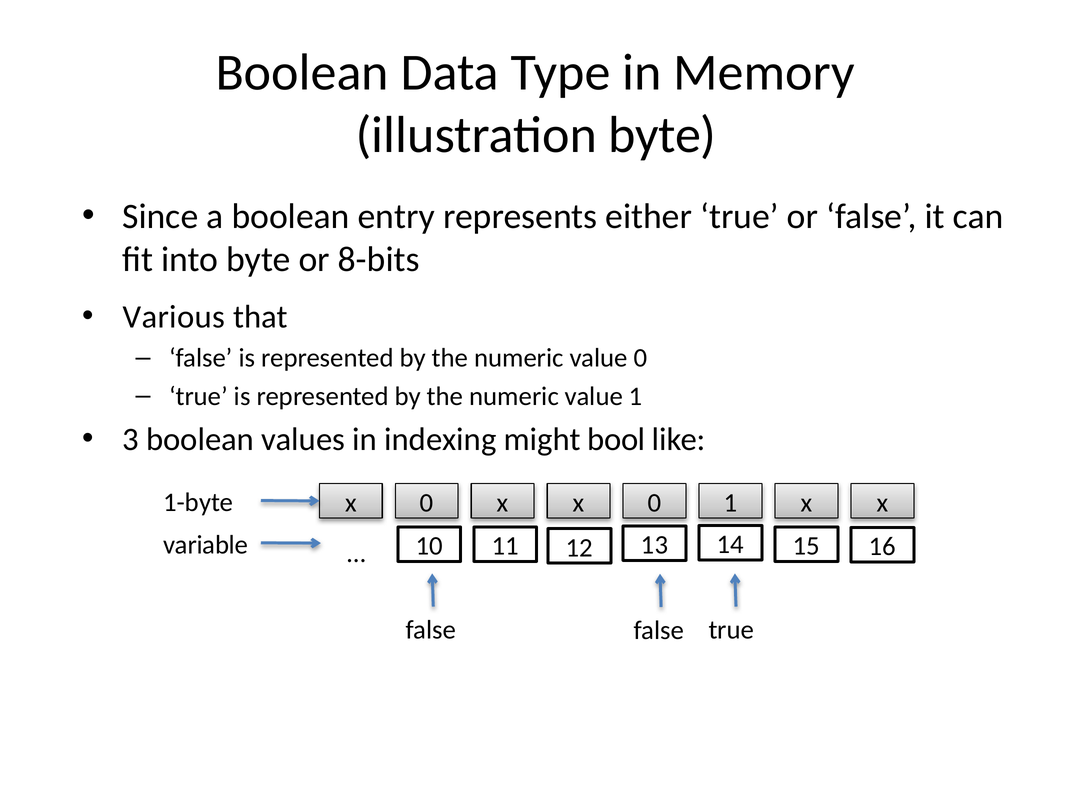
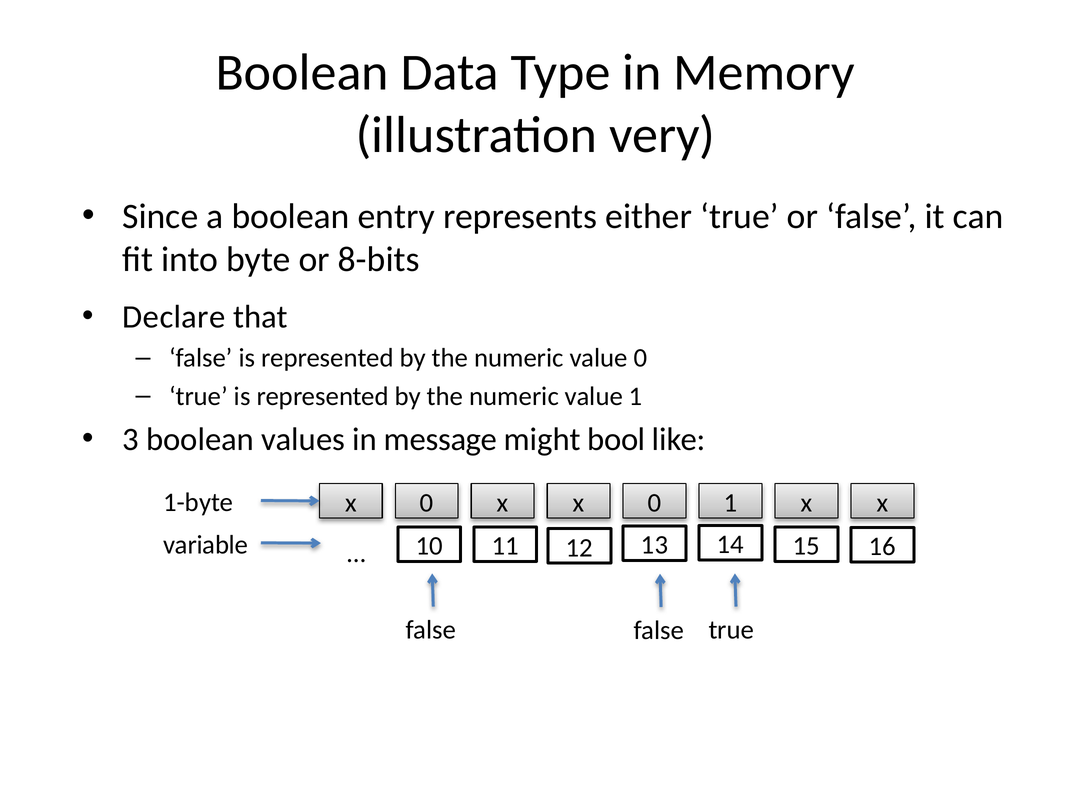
illustration byte: byte -> very (662, 135)
Various: Various -> Declare (174, 317)
indexing: indexing -> message (441, 440)
